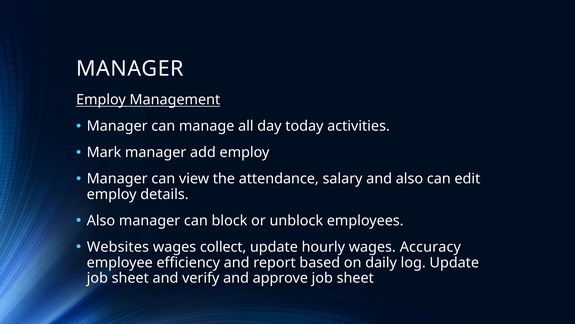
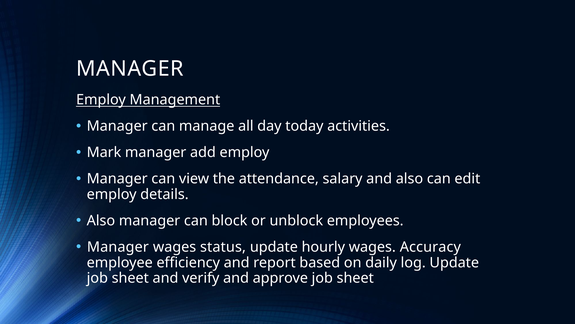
Websites: Websites -> Manager (118, 247)
collect: collect -> status (223, 247)
